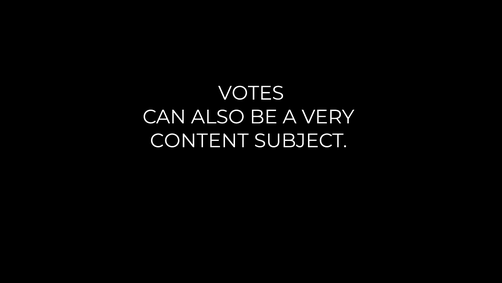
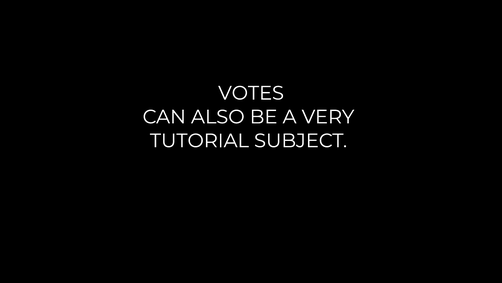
CONTENT: CONTENT -> TUTORIAL (199, 140)
